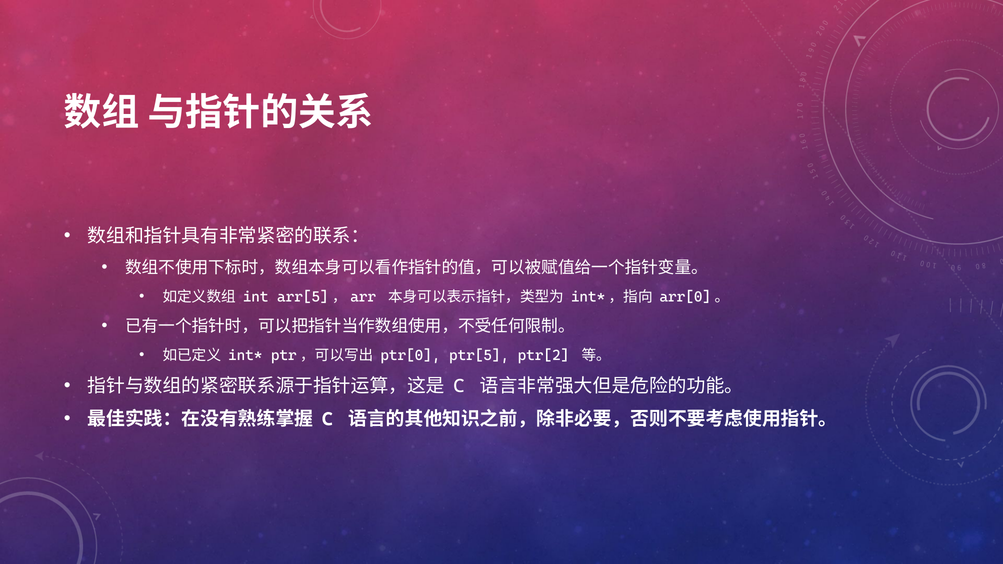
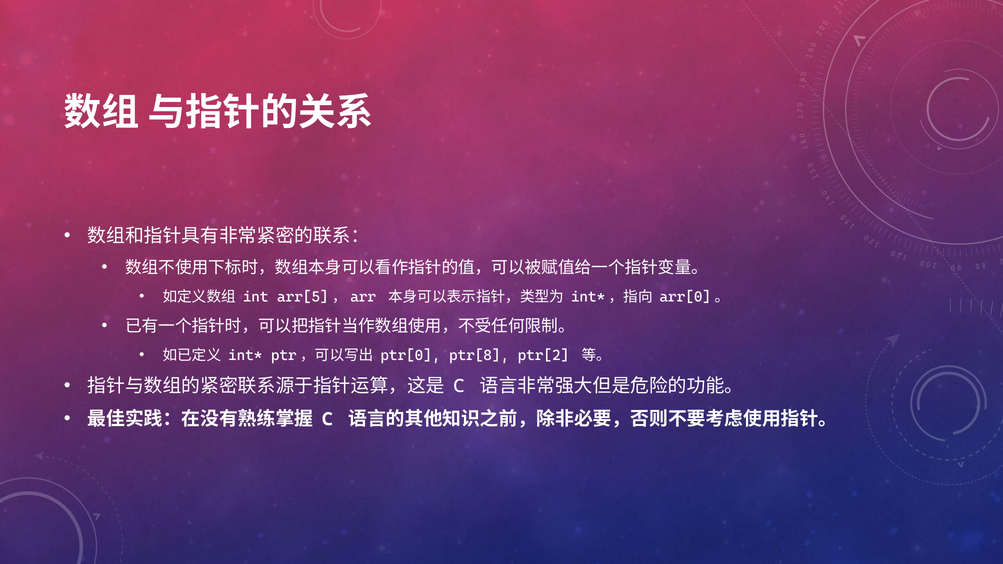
ptr[5: ptr[5 -> ptr[8 (479, 355)
